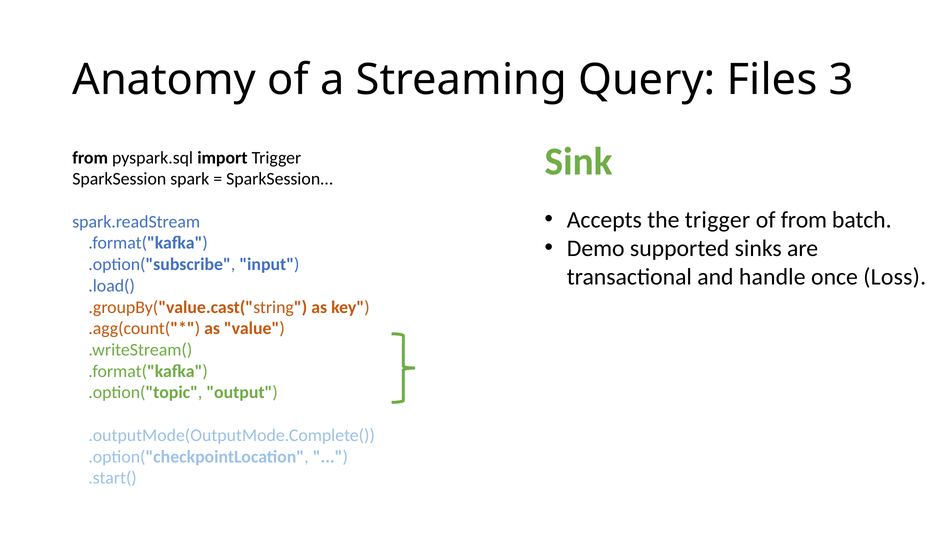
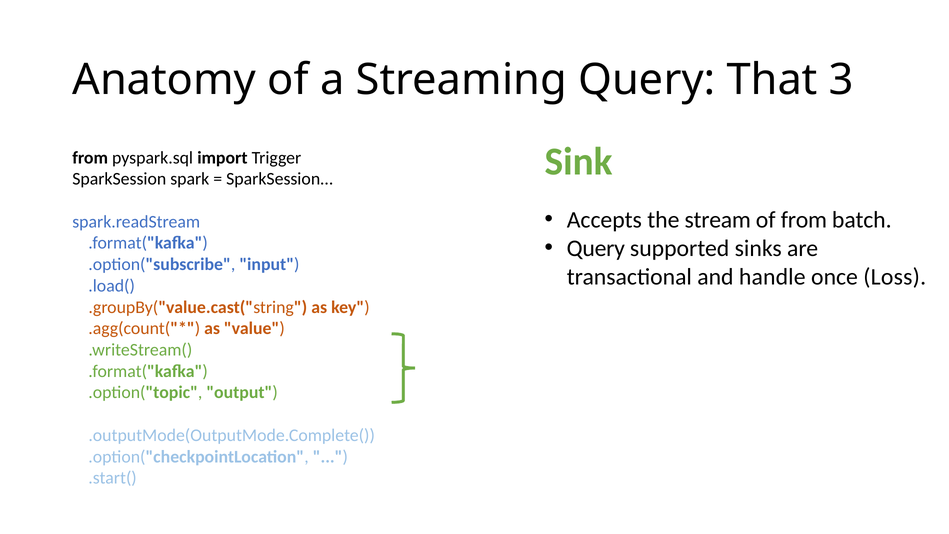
Files: Files -> That (772, 80)
the trigger: trigger -> stream (718, 220)
Demo: Demo -> Query (596, 248)
